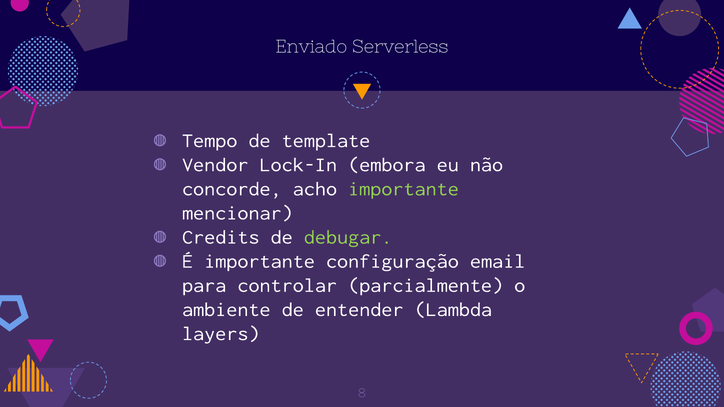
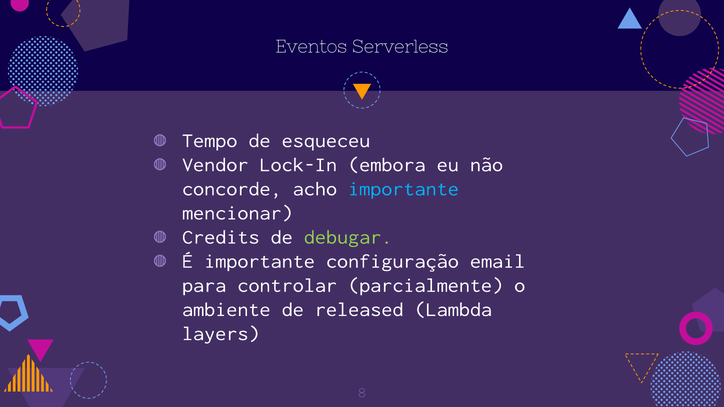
Enviado: Enviado -> Eventos (311, 47)
template: template -> esqueceu (326, 141)
importante colour: light green -> light blue (403, 189)
entender: entender -> released (359, 310)
